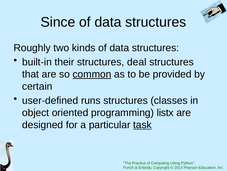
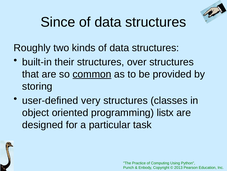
deal: deal -> over (137, 62)
certain: certain -> storing (37, 86)
runs: runs -> very (91, 100)
task underline: present -> none (142, 124)
